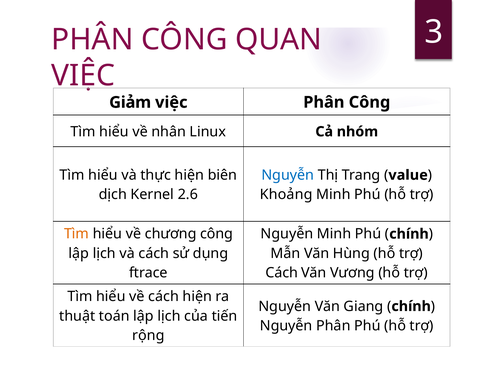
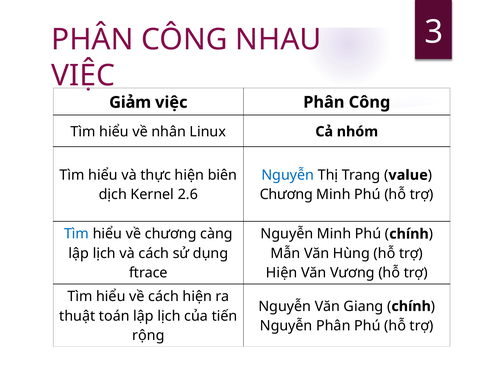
QUAN: QUAN -> NHAU (278, 40)
Khoảng: Khoảng -> Chương (286, 194)
Tìm colour: orange -> blue (76, 234)
chương công: công -> càng (216, 234)
Cách: Cách -> Hiện (282, 272)
